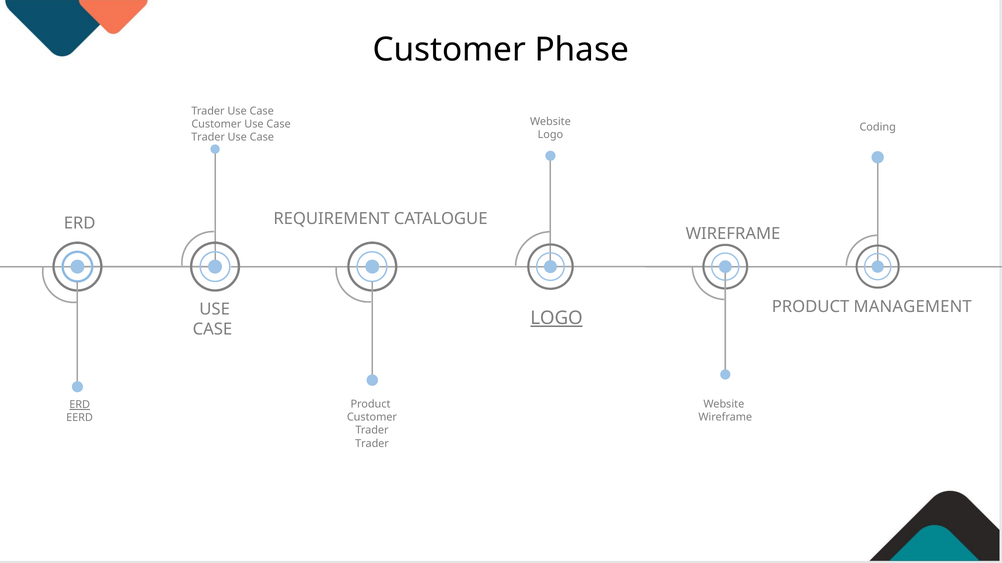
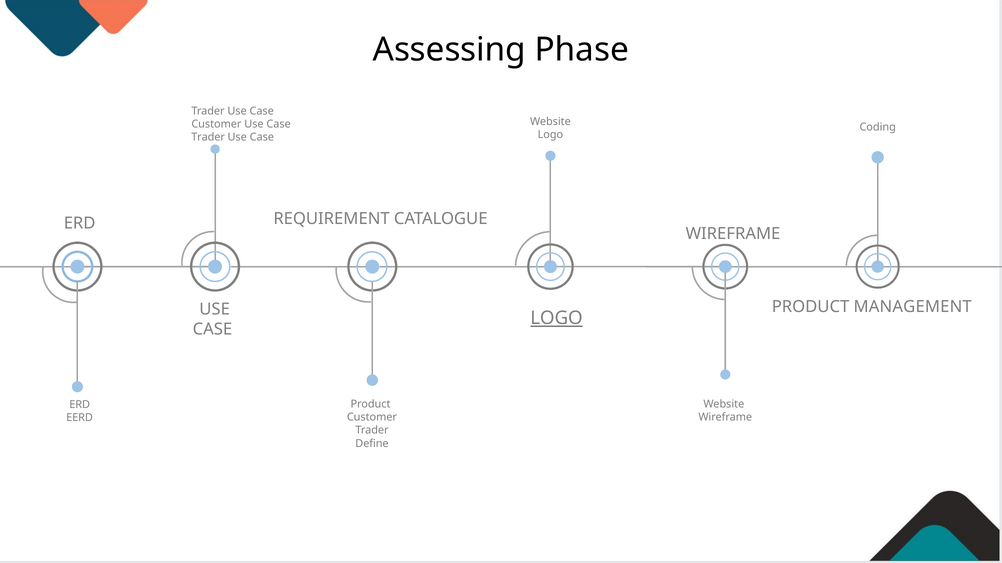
Customer: Customer -> Assessing (449, 50)
ERD underline: present -> none (80, 405)
Trader: Trader -> Define (372, 444)
